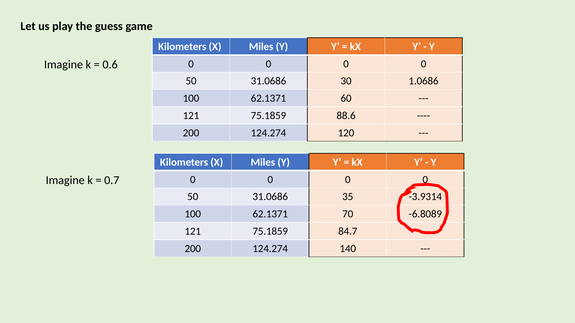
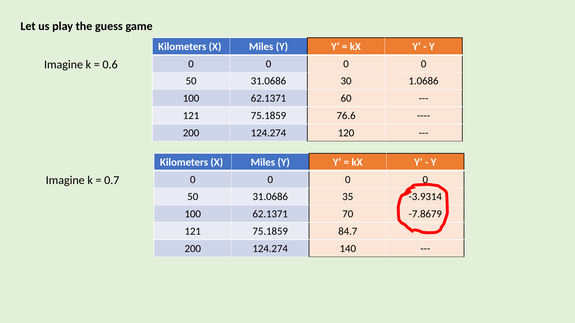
88.6: 88.6 -> 76.6 (346, 116)
-6.8089: -6.8089 -> -7.8679 (425, 214)
